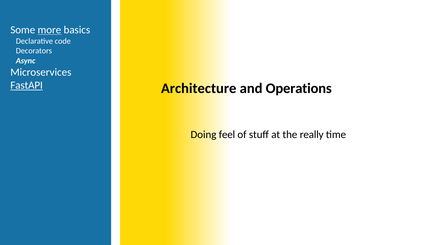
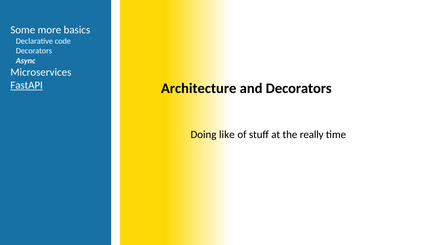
more underline: present -> none (49, 30)
and Operations: Operations -> Decorators (299, 89)
feel: feel -> like (227, 135)
